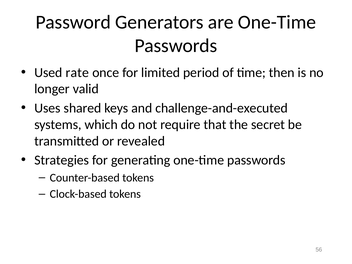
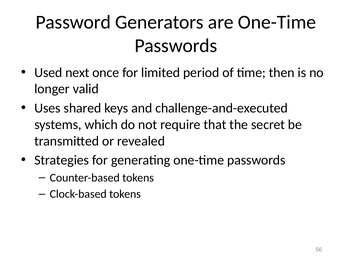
rate: rate -> next (77, 73)
